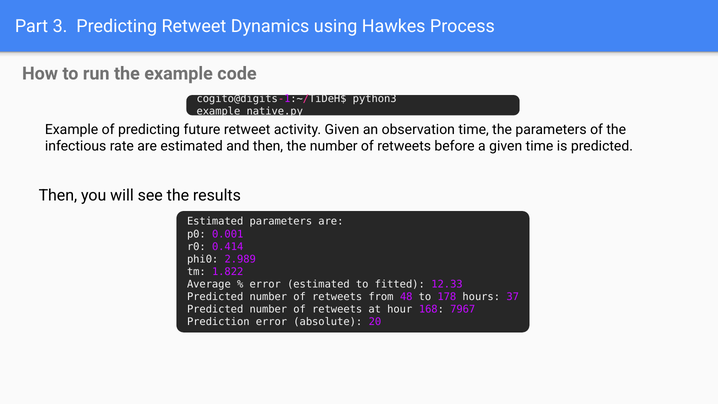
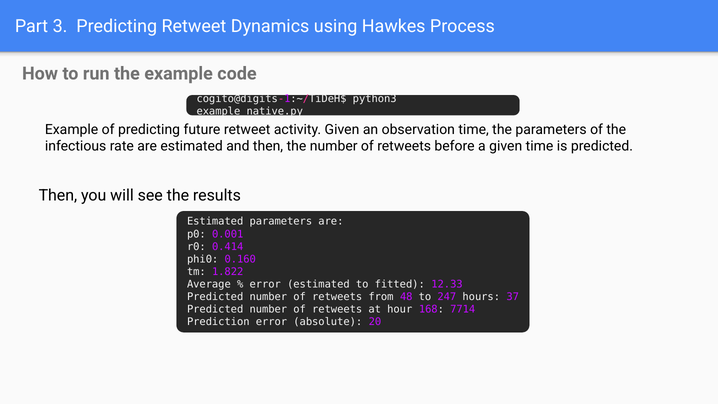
2.989: 2.989 -> 0.160 (240, 259)
178: 178 -> 247 (447, 297)
7967: 7967 -> 7714 (463, 309)
